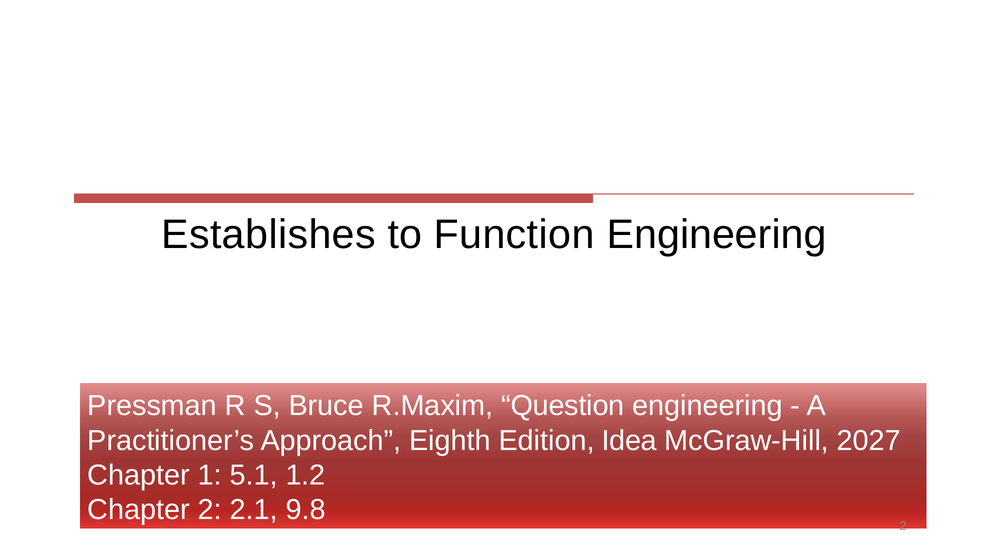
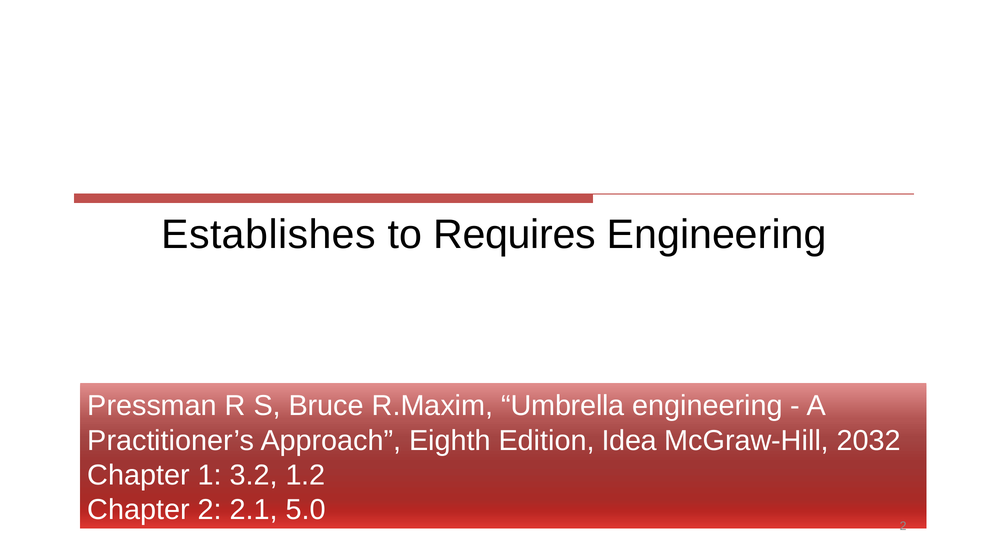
Function: Function -> Requires (515, 235)
Question: Question -> Umbrella (563, 406)
2027: 2027 -> 2032 (869, 440)
5.1: 5.1 -> 3.2 (254, 475)
9.8: 9.8 -> 5.0 (306, 510)
